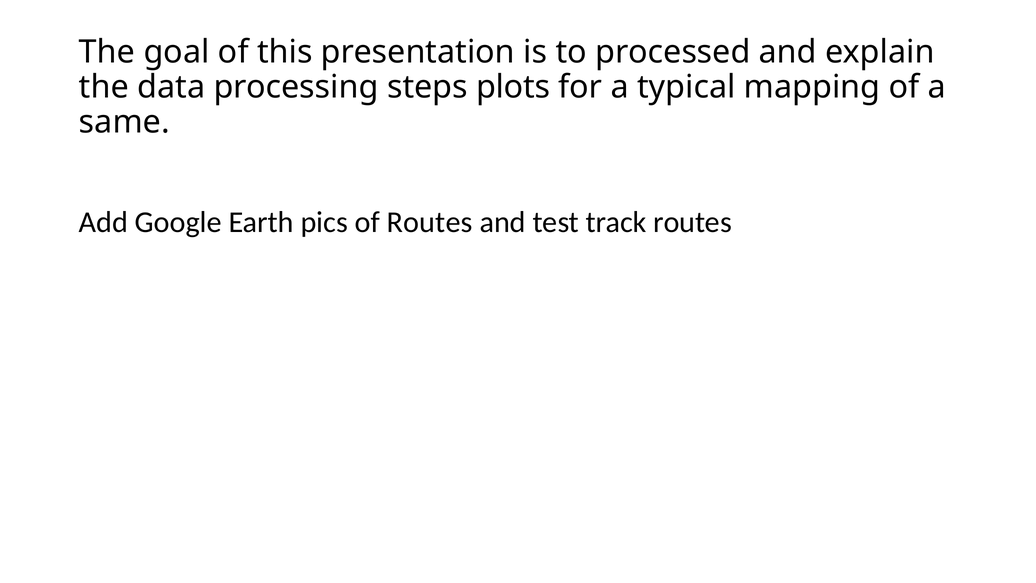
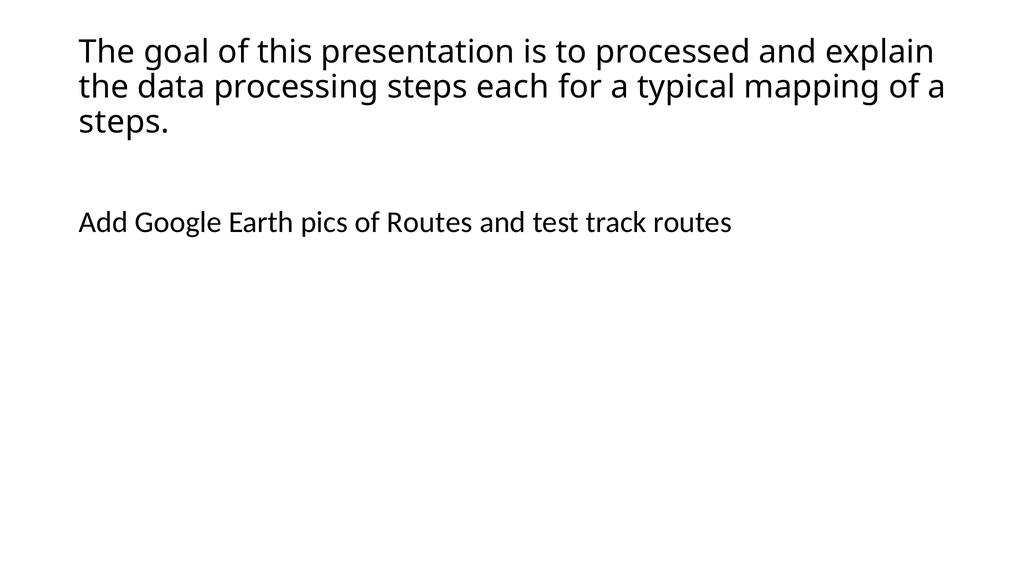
plots: plots -> each (513, 87)
same: same -> steps (124, 122)
